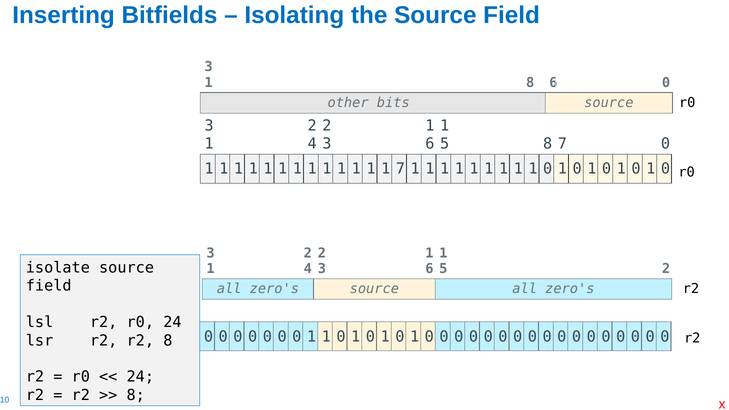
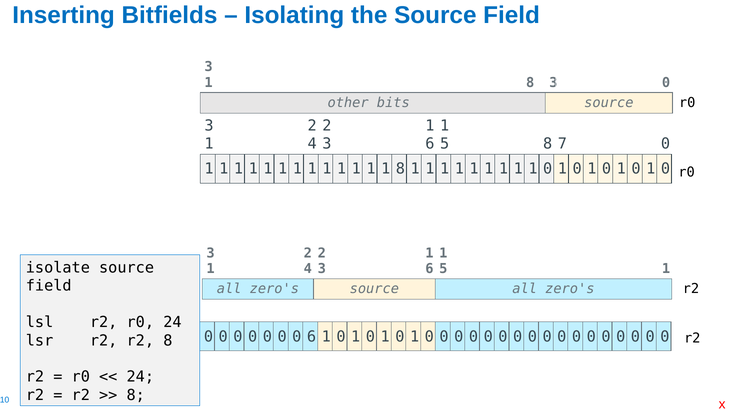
1 8 6: 6 -> 3 (553, 83)
1 1 7: 7 -> 8 (400, 169)
5 2: 2 -> 1 (666, 269)
0 0 1: 1 -> 6 (312, 337)
